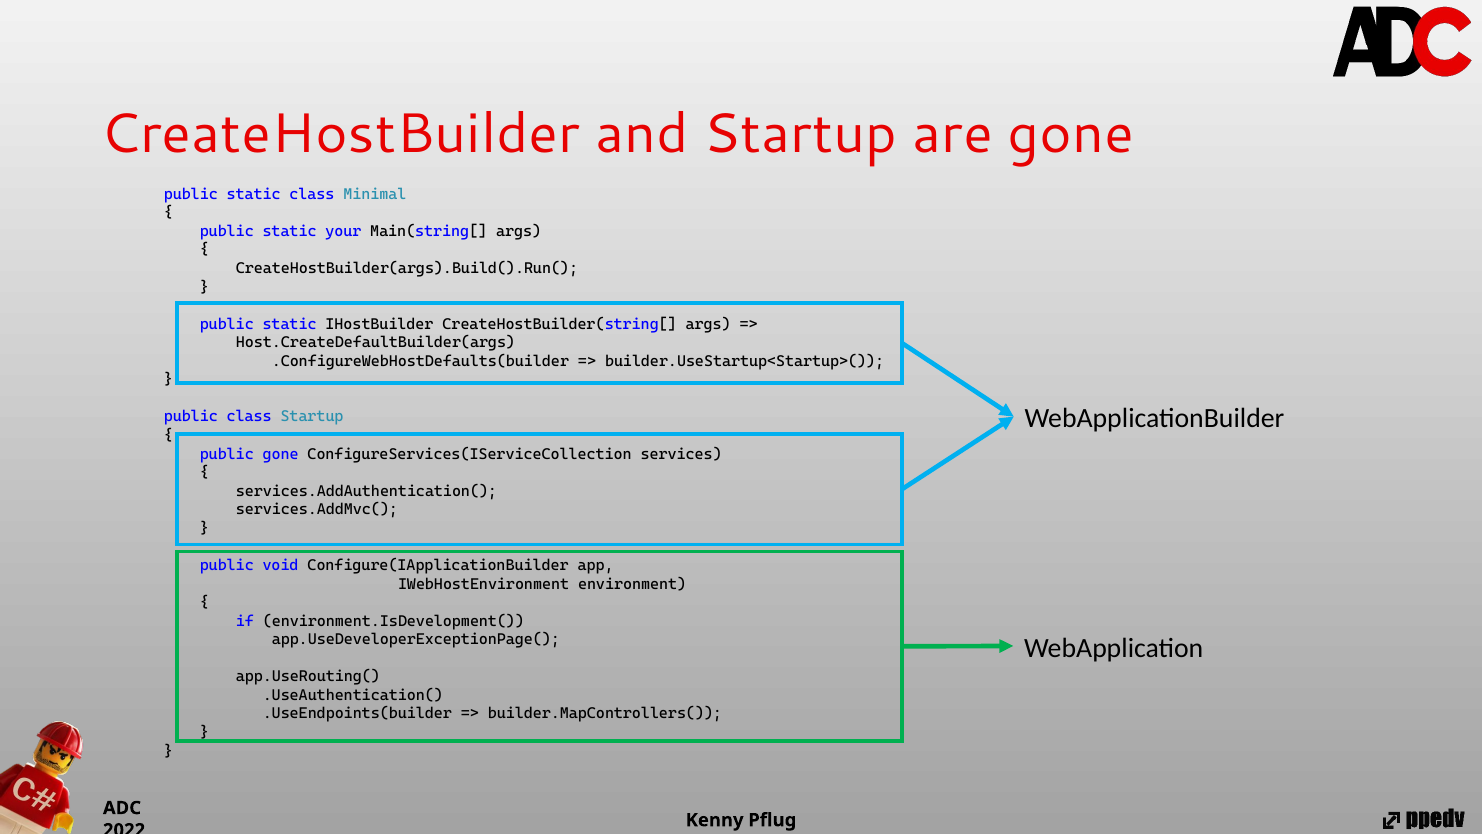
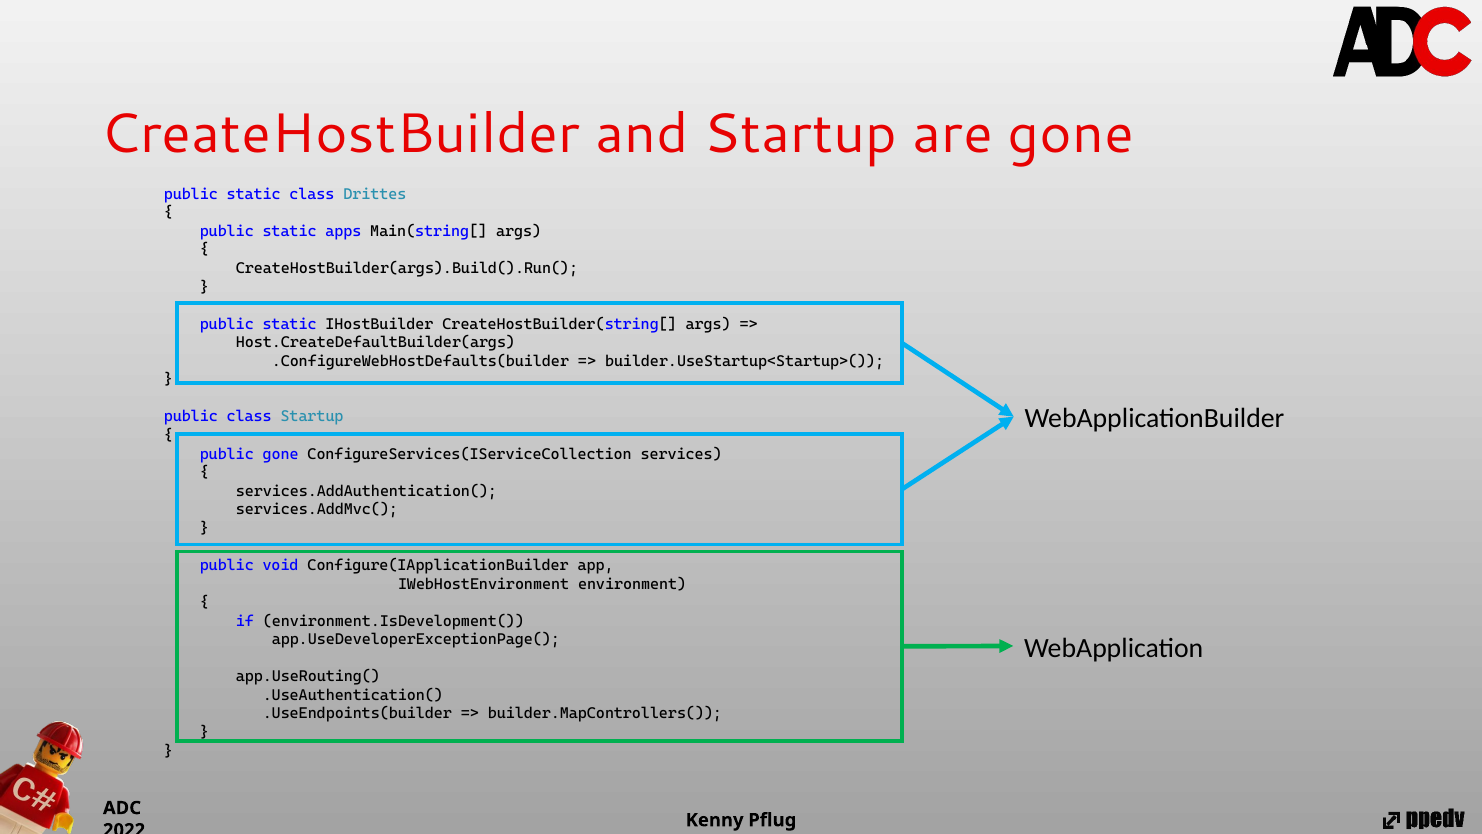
Minimal: Minimal -> Drittes (375, 194)
your: your -> apps (343, 231)
